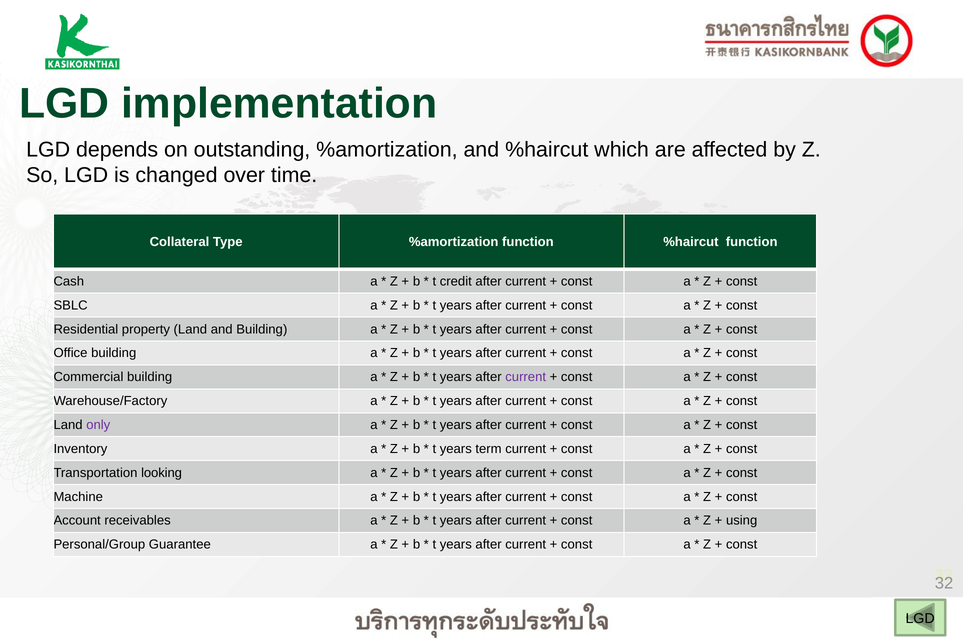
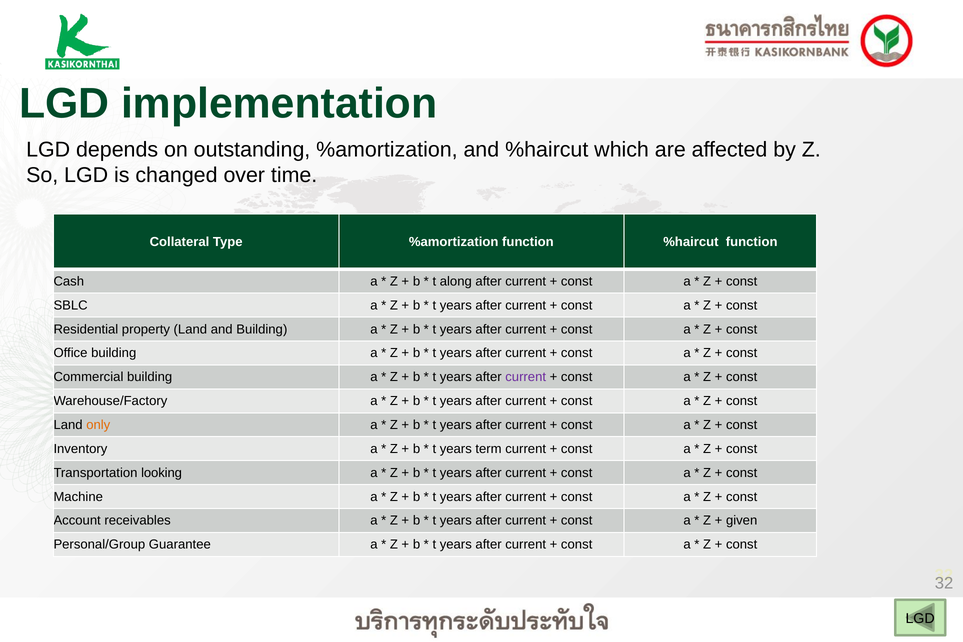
credit: credit -> along (456, 281)
only colour: purple -> orange (98, 425)
using: using -> given (742, 521)
